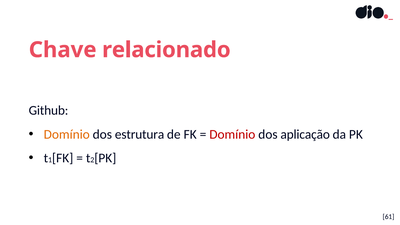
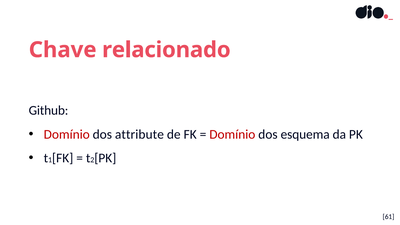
Domínio colour: orange -> red (67, 134)
estrutura: estrutura -> attribute (139, 134)
aplicação: aplicação -> esquema (305, 134)
